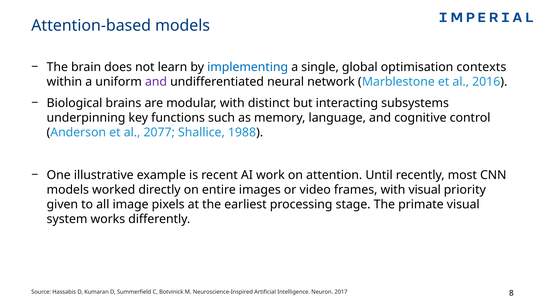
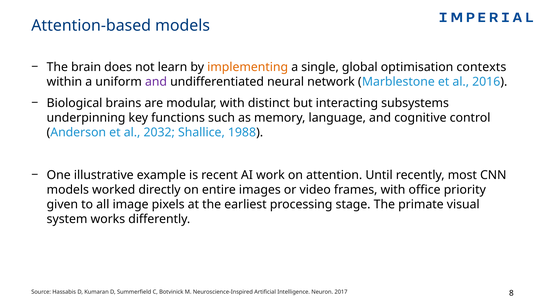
implementing colour: blue -> orange (248, 67)
2077: 2077 -> 2032 (159, 132)
with visual: visual -> office (425, 190)
